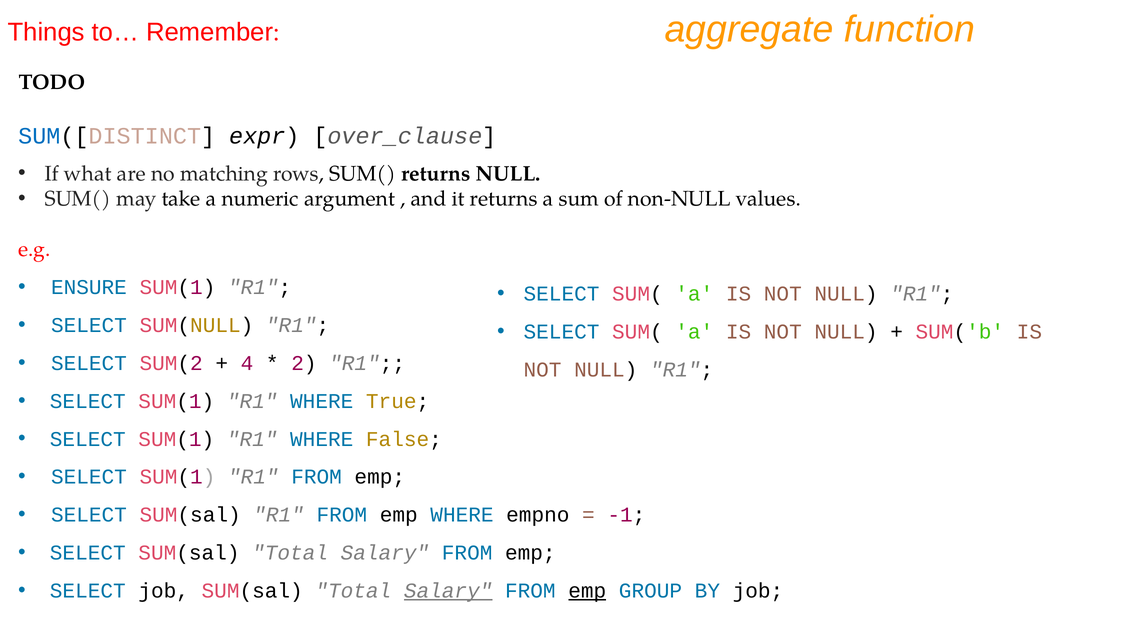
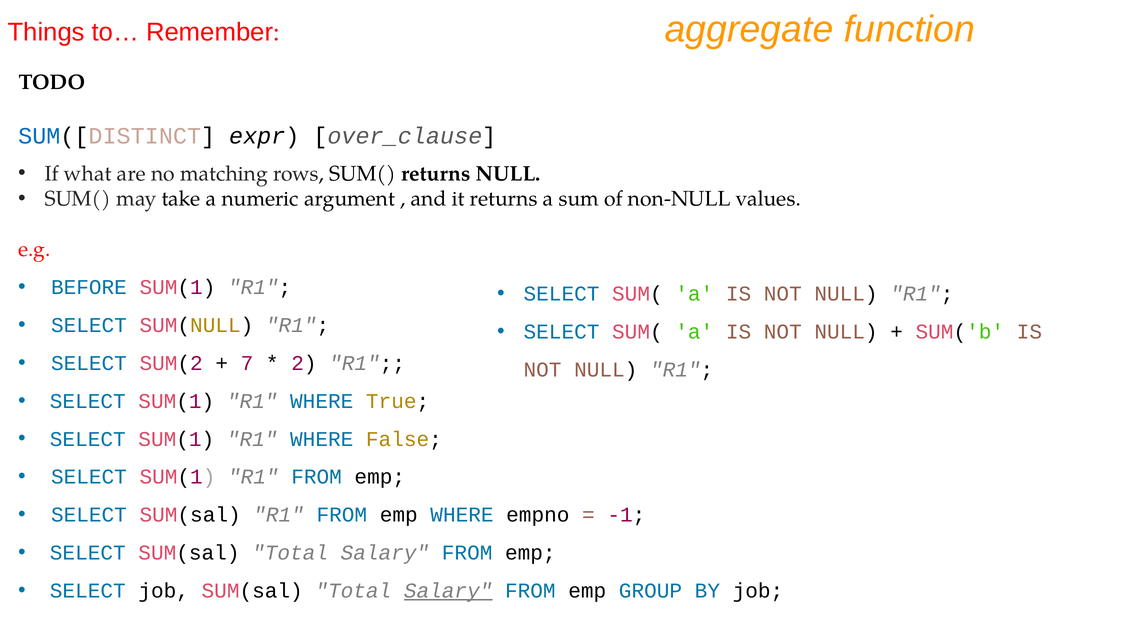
ENSURE: ENSURE -> BEFORE (89, 288)
4: 4 -> 7 (247, 363)
emp underline: present -> none (587, 591)
